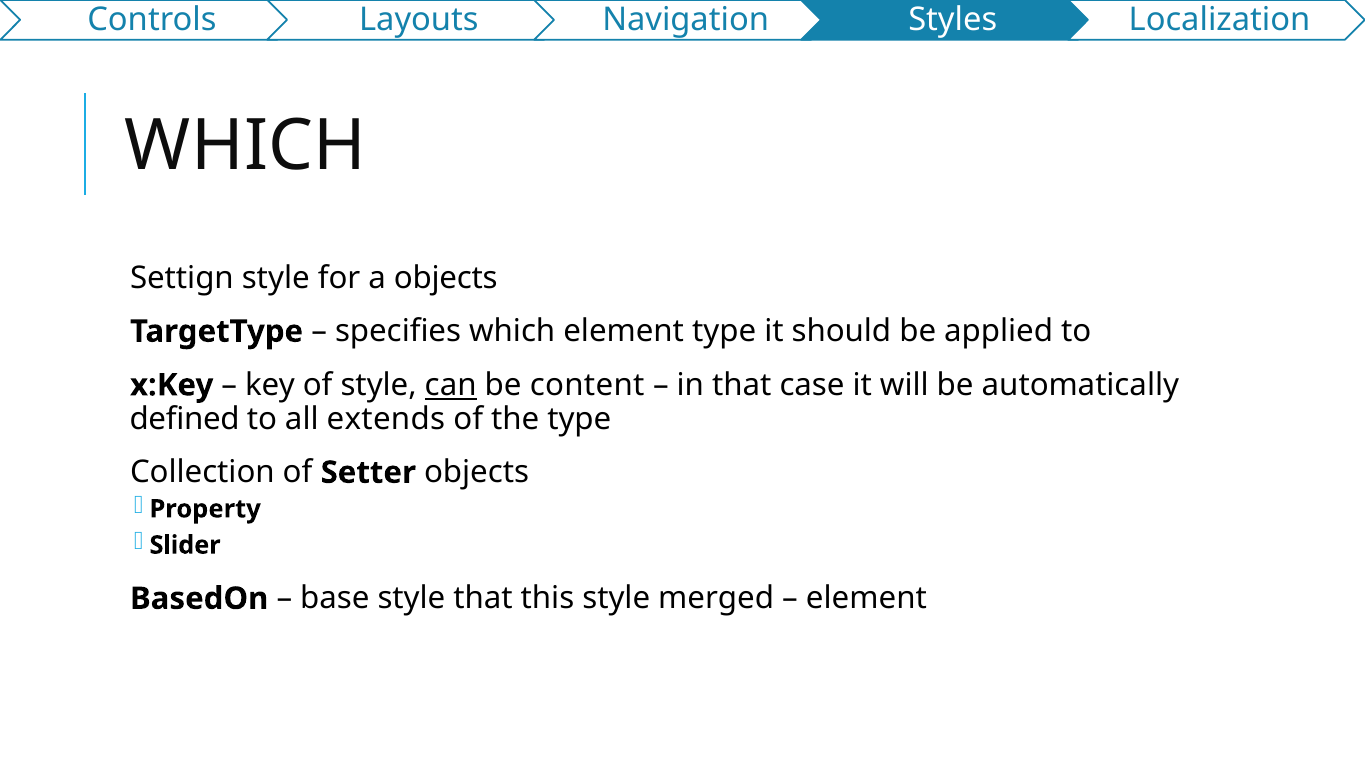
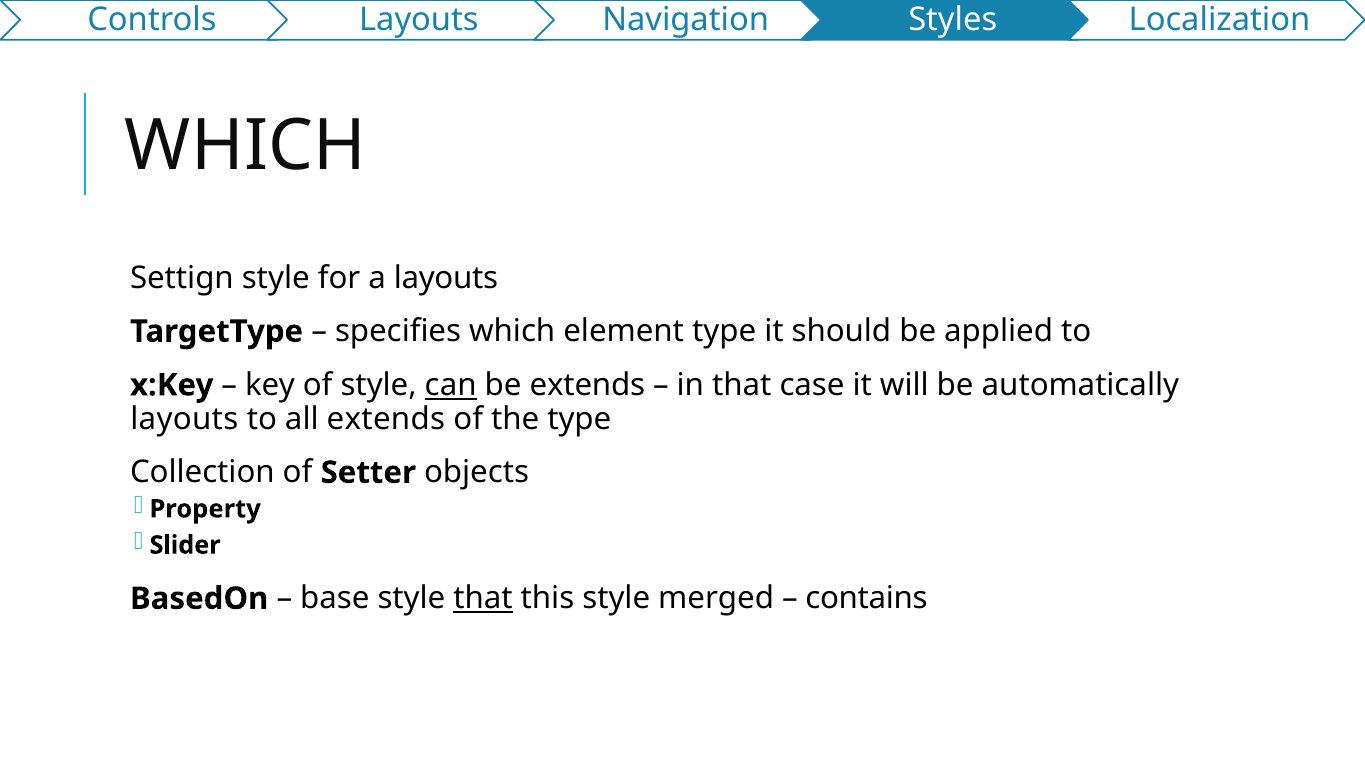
a objects: objects -> layouts (446, 278)
be content: content -> extends (587, 385)
defined: defined -> layouts (184, 419)
that underline: none -> present (483, 598)
element: element -> contains (867, 598)
